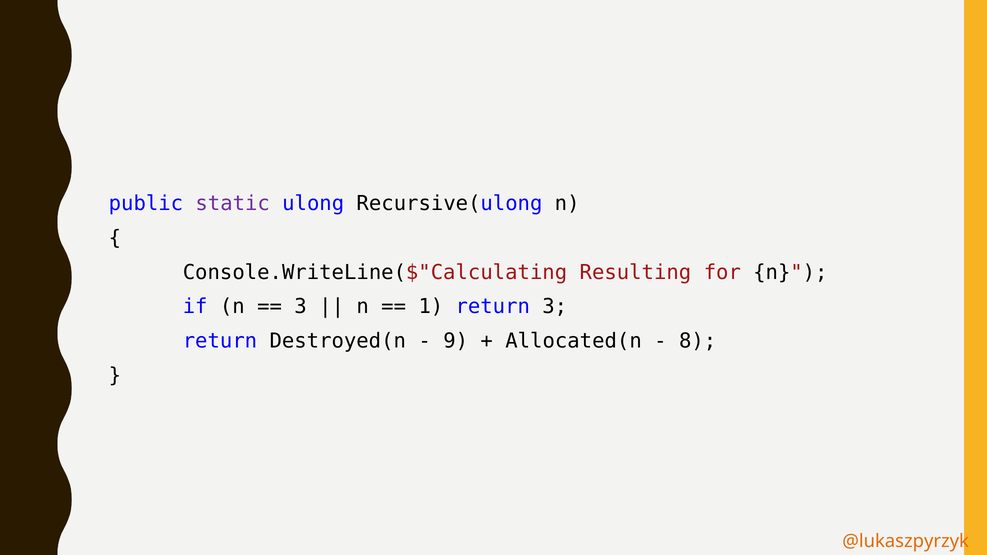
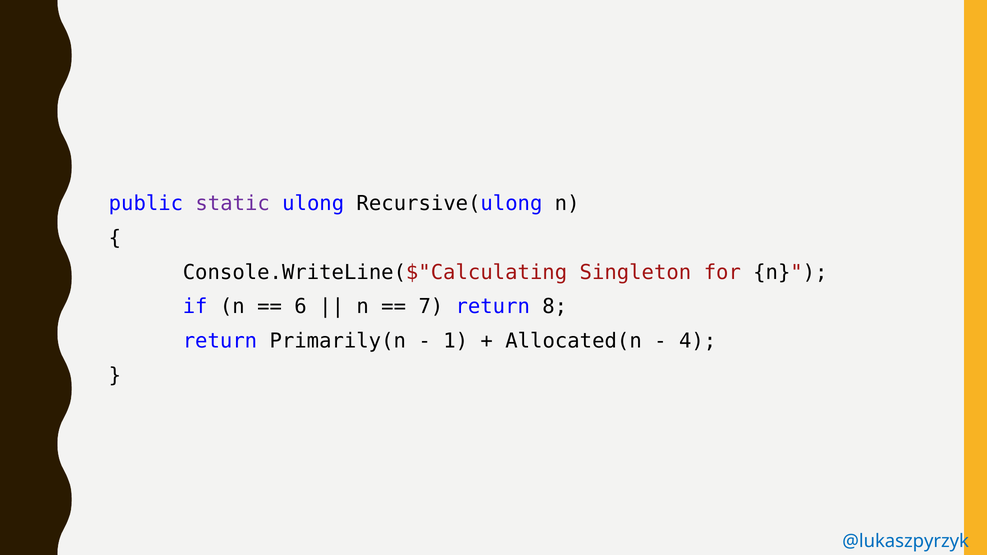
Resulting: Resulting -> Singleton (635, 272)
3: 3 -> 6 (301, 307)
1: 1 -> 7 (431, 307)
return 3: 3 -> 8 (555, 307)
Destroyed(n: Destroyed(n -> Primarily(n (338, 341)
9: 9 -> 1 (456, 341)
8: 8 -> 4 (698, 341)
@lukaszpyrzyk colour: orange -> blue (906, 541)
